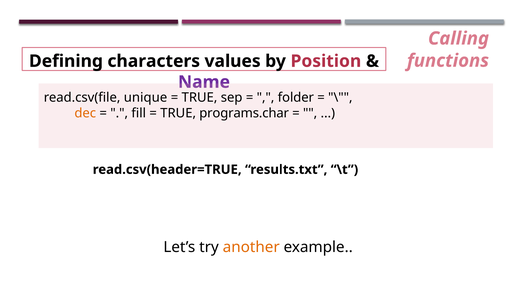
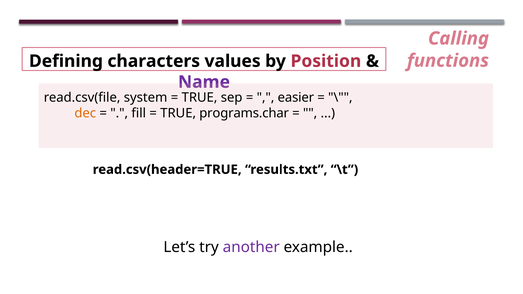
unique: unique -> system (146, 98)
folder: folder -> easier (296, 98)
another colour: orange -> purple (251, 247)
